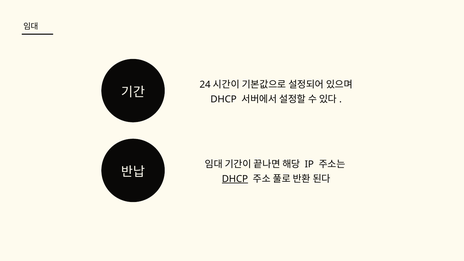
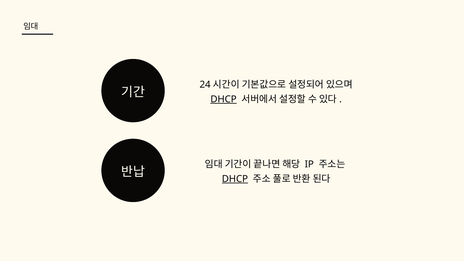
DHCP underline: none -> present (224, 99)
